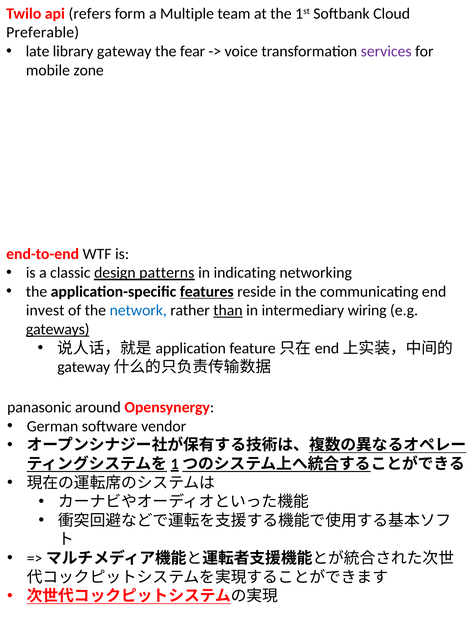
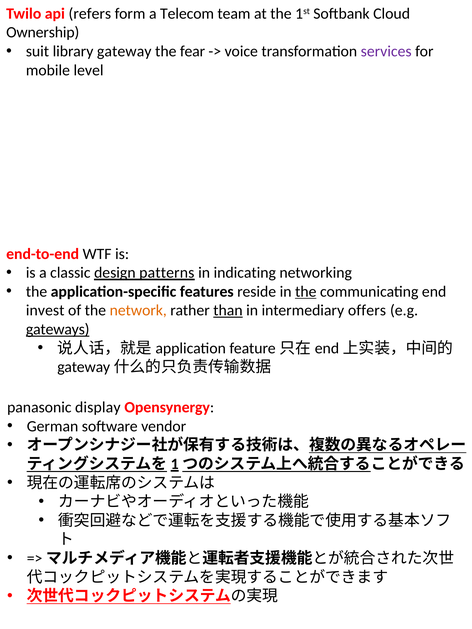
Multiple: Multiple -> Telecom (187, 14)
Preferable: Preferable -> Ownership (43, 32)
late: late -> suit (37, 51)
zone: zone -> level (89, 70)
features underline: present -> none (207, 292)
the underline: none -> present (306, 292)
network colour: blue -> orange (138, 311)
wiring: wiring -> offers (367, 311)
around: around -> display (98, 408)
